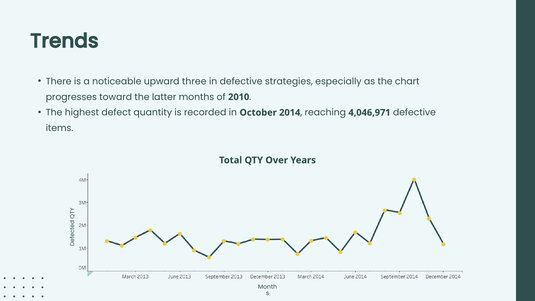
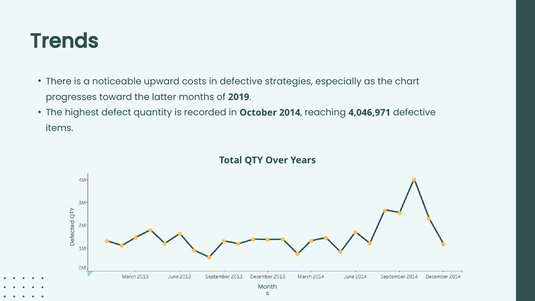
three: three -> costs (194, 81)
2010: 2010 -> 2019 (239, 97)
